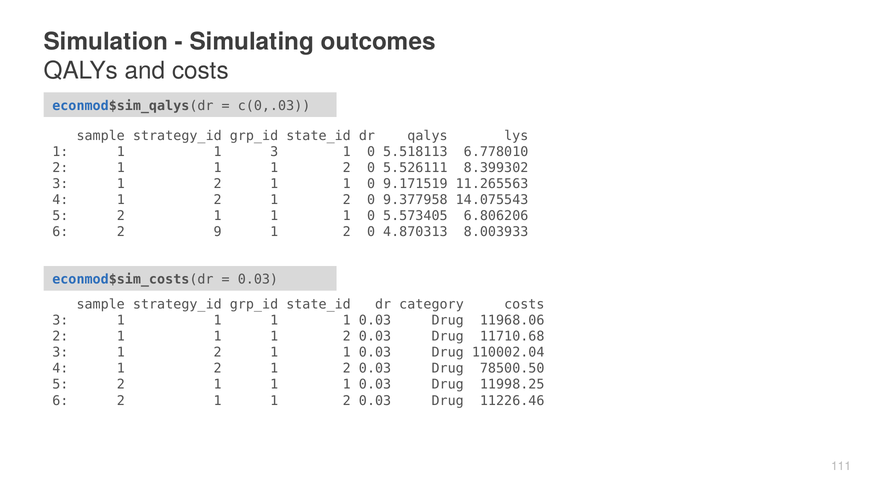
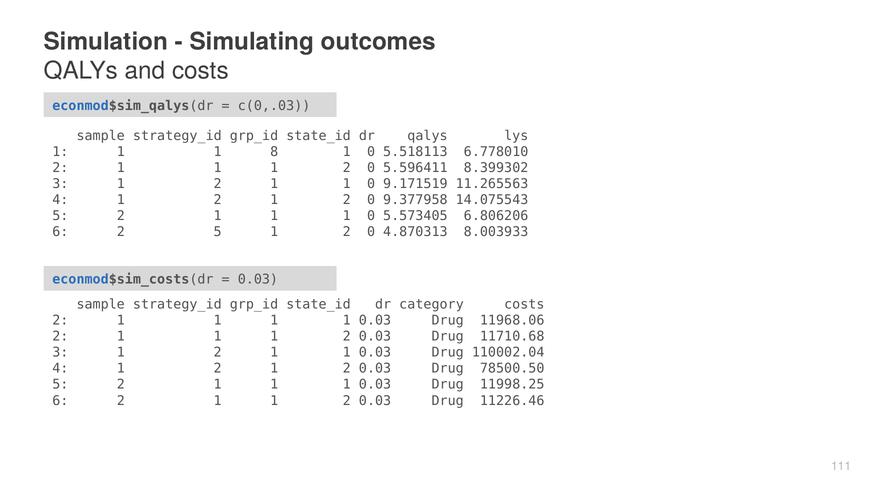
1 3: 3 -> 8 (274, 152)
5.526111: 5.526111 -> 5.596411 (415, 168)
2 9: 9 -> 5 (218, 232)
3: 3 -> 2 (60, 321)
